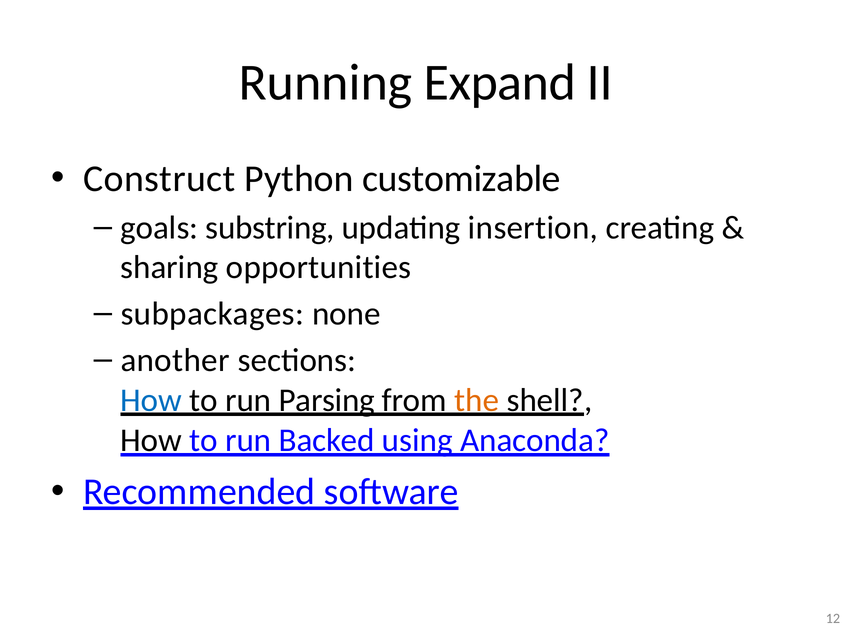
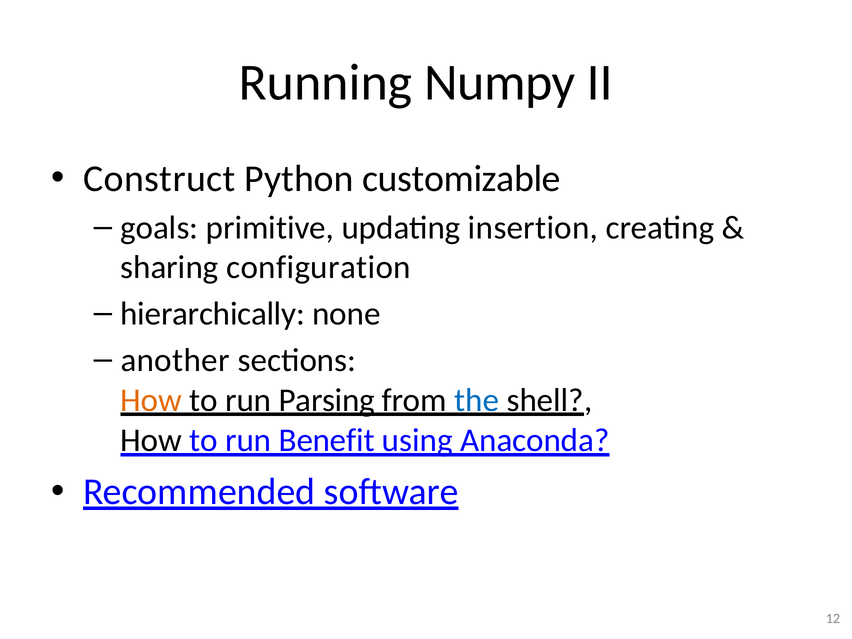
Expand: Expand -> Numpy (500, 82)
substring: substring -> primitive (270, 228)
opportunities: opportunities -> configuration (319, 267)
subpackages: subpackages -> hierarchically (213, 314)
How colour: blue -> orange (151, 400)
the colour: orange -> blue (477, 400)
Backed: Backed -> Benefit (327, 441)
